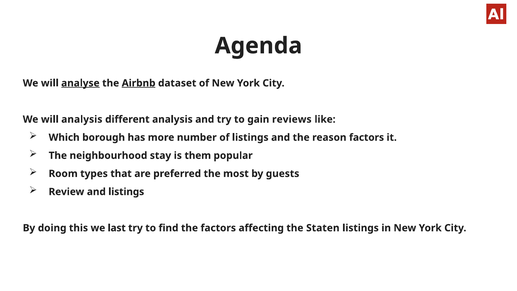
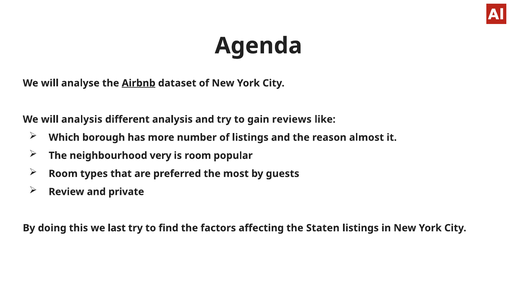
analyse underline: present -> none (80, 83)
reason factors: factors -> almost (367, 137)
stay: stay -> very (161, 155)
is them: them -> room (198, 155)
and listings: listings -> private (126, 192)
